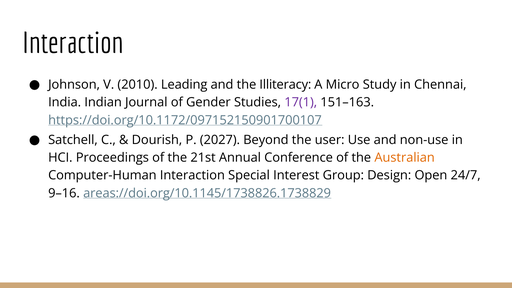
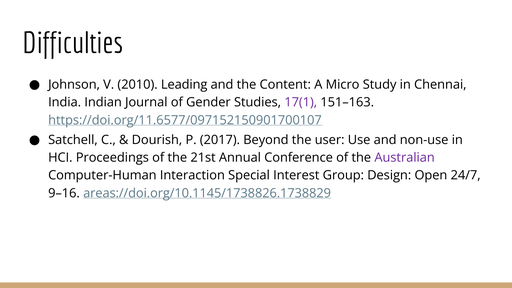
Interaction: Interaction -> Difficulties (73, 43)
Illiteracy: Illiteracy -> Content (285, 85)
https://doi.org/10.1172/097152150901700107: https://doi.org/10.1172/097152150901700107 -> https://doi.org/11.6577/097152150901700107 (185, 120)
2027: 2027 -> 2017 (220, 140)
Australian colour: orange -> purple (405, 158)
